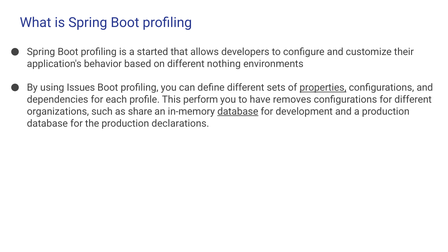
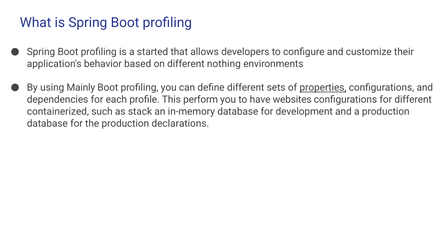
Issues: Issues -> Mainly (81, 88)
removes: removes -> websites (292, 100)
organizations: organizations -> containerized (58, 112)
share: share -> stack (140, 112)
database underline: present -> none (238, 112)
